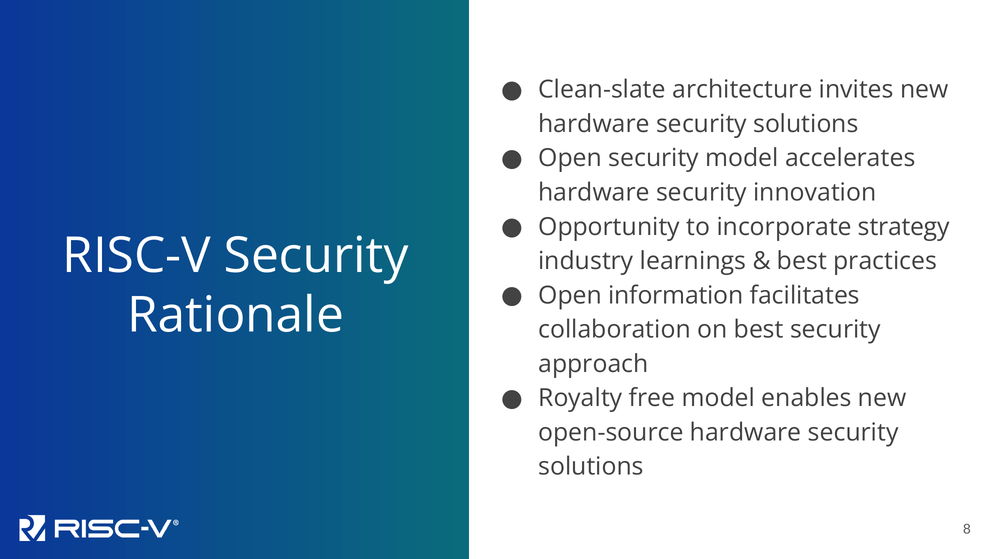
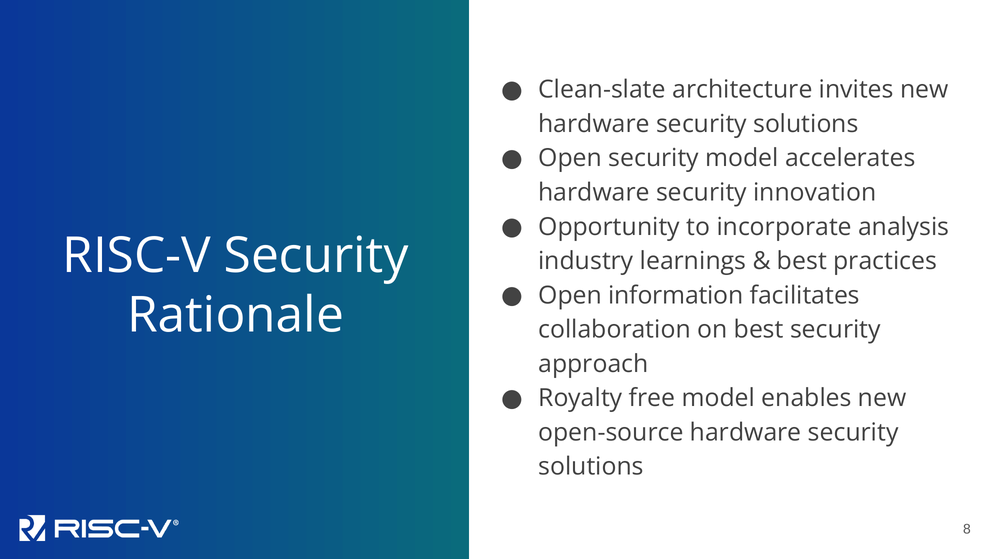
strategy: strategy -> analysis (904, 227)
